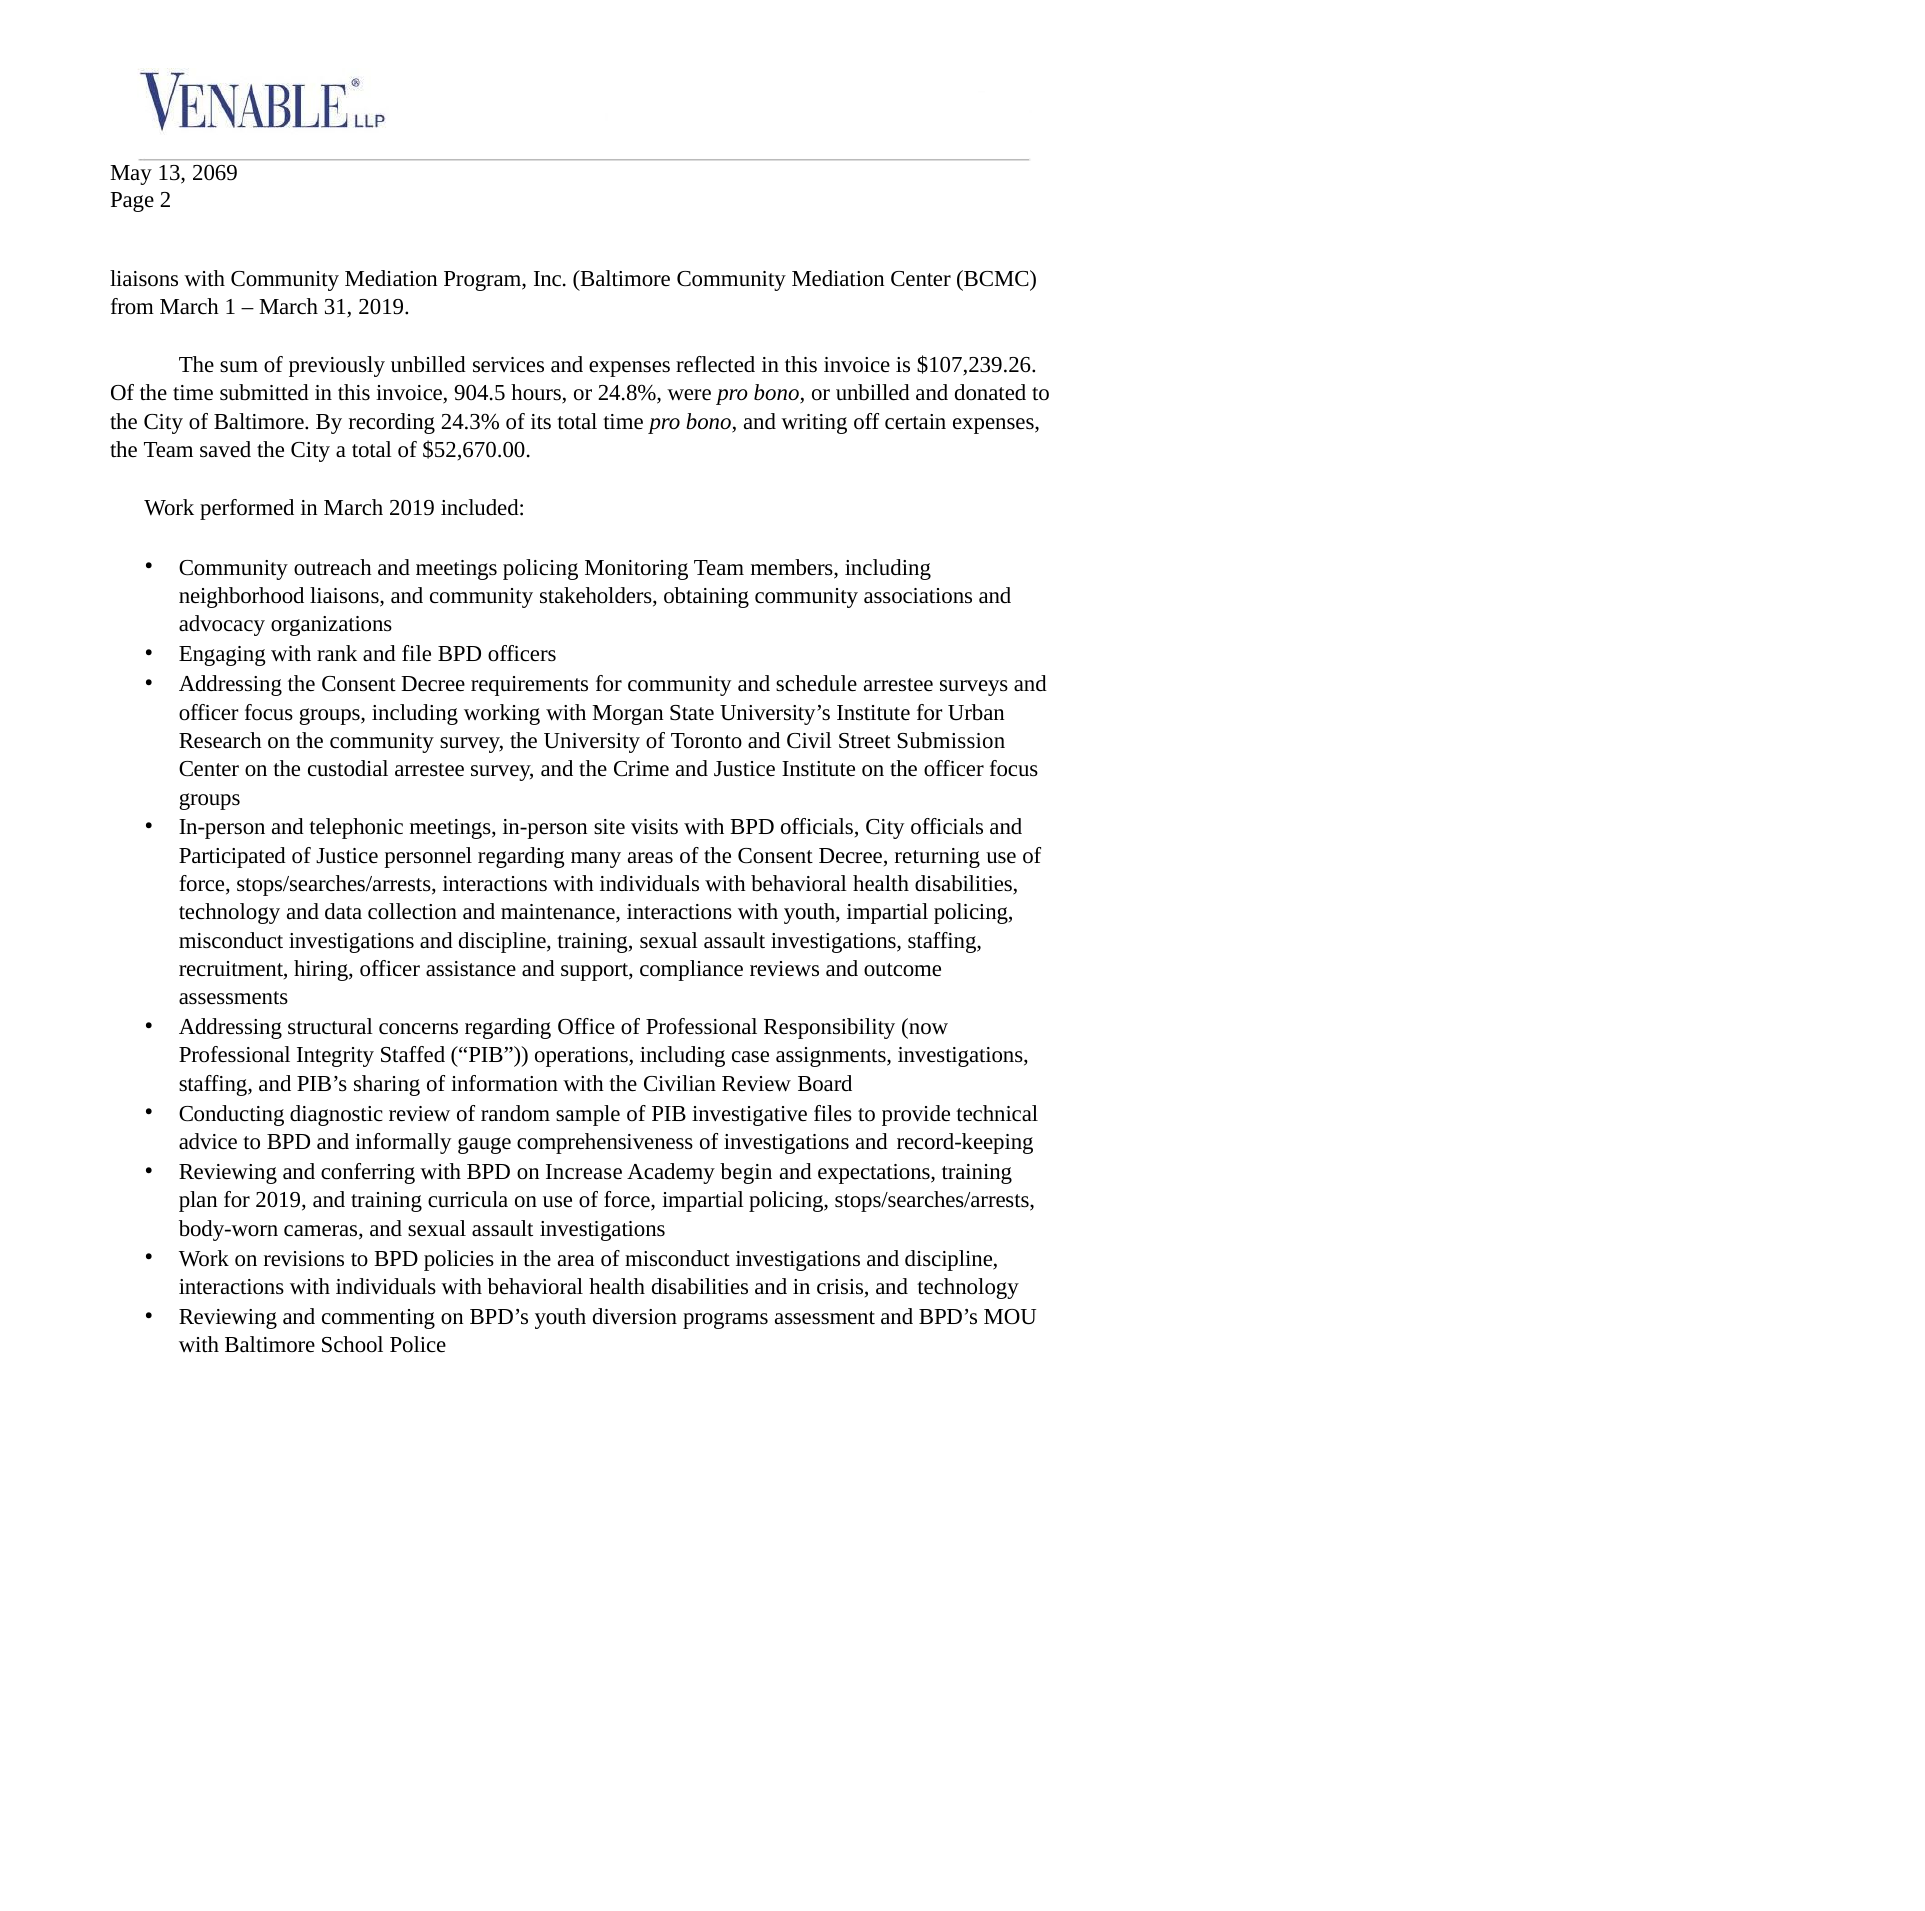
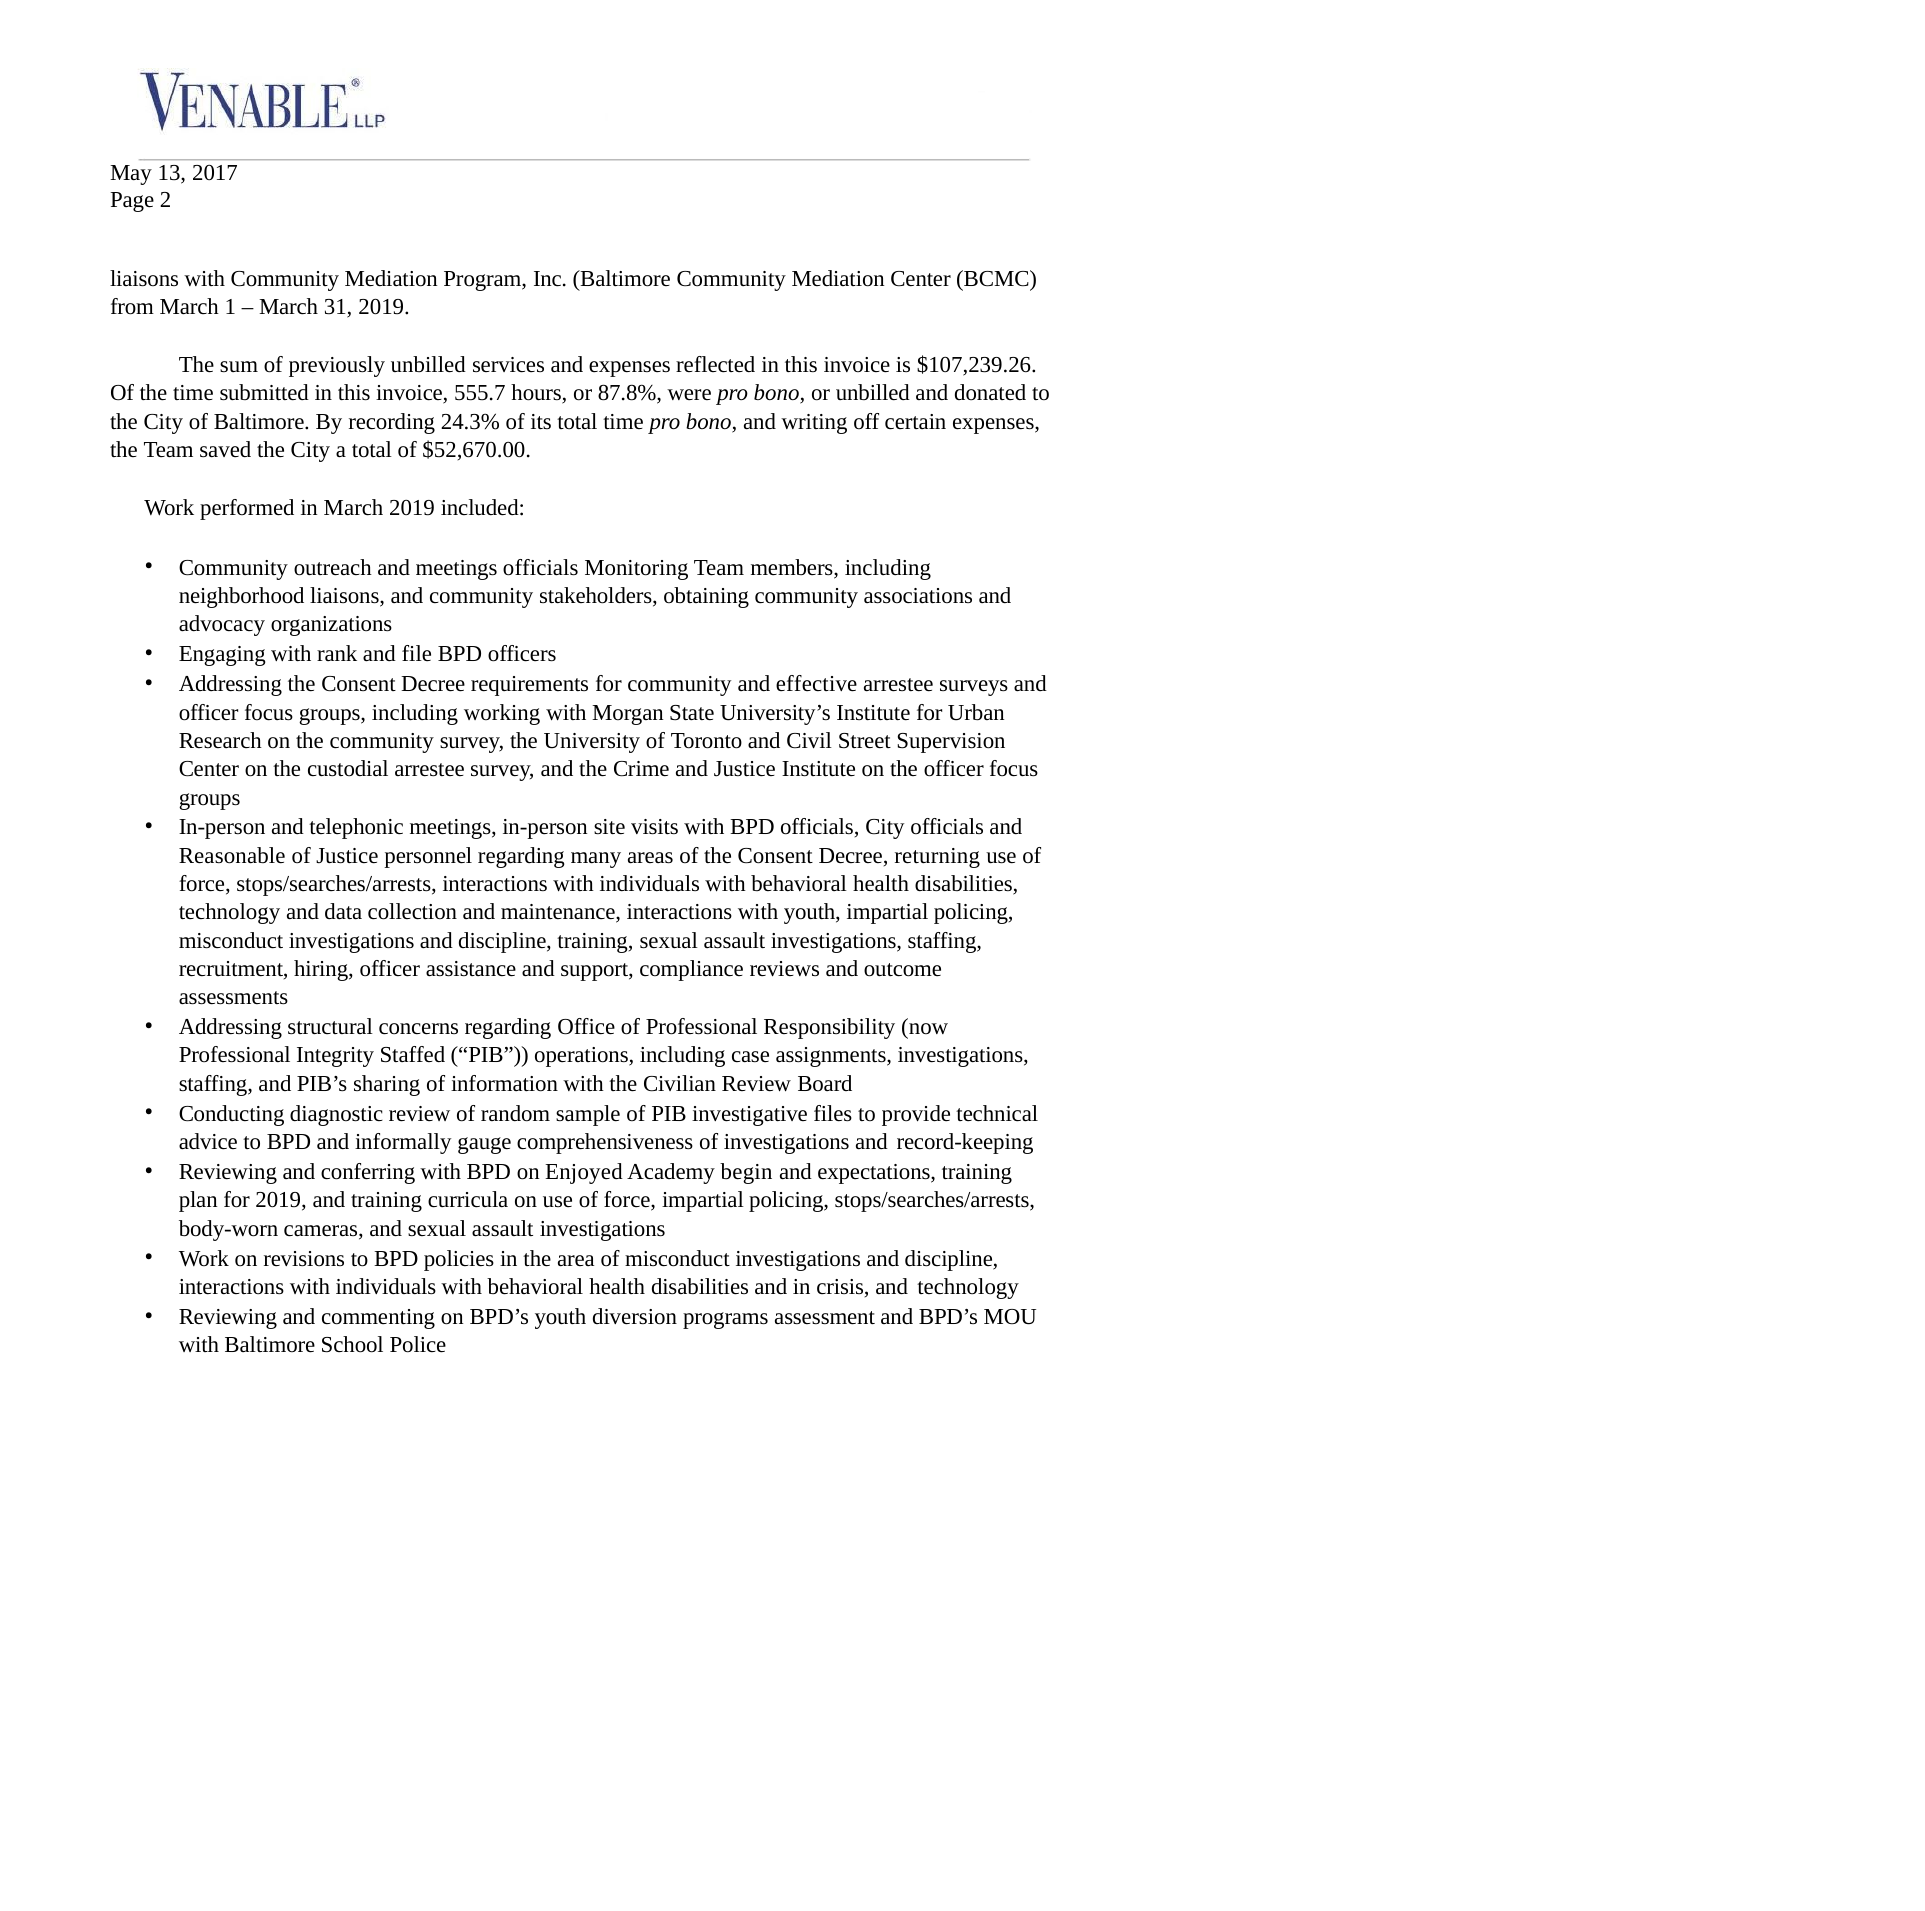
2069: 2069 -> 2017 (215, 173)
904.5: 904.5 -> 555.7 (480, 393)
24.8%: 24.8% -> 87.8% (630, 393)
meetings policing: policing -> officials (541, 568)
schedule: schedule -> effective (817, 684)
Submission: Submission -> Supervision (951, 741)
Participated: Participated -> Reasonable (232, 856)
Increase: Increase -> Enjoyed (584, 1172)
